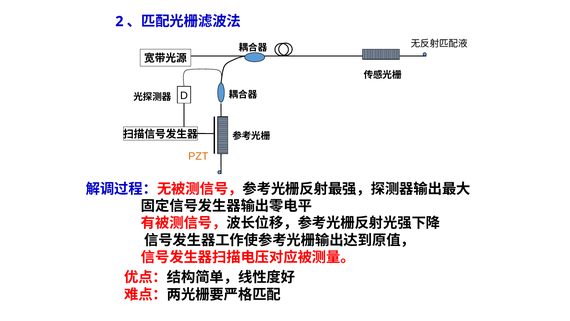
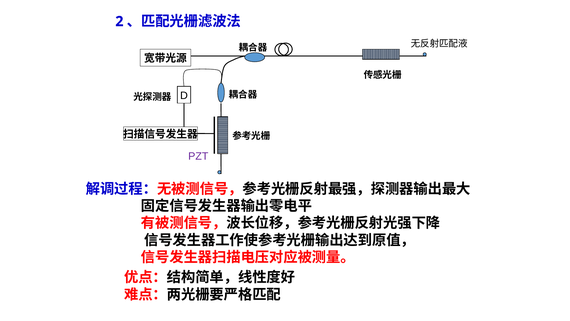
PZT colour: orange -> purple (198, 156)
